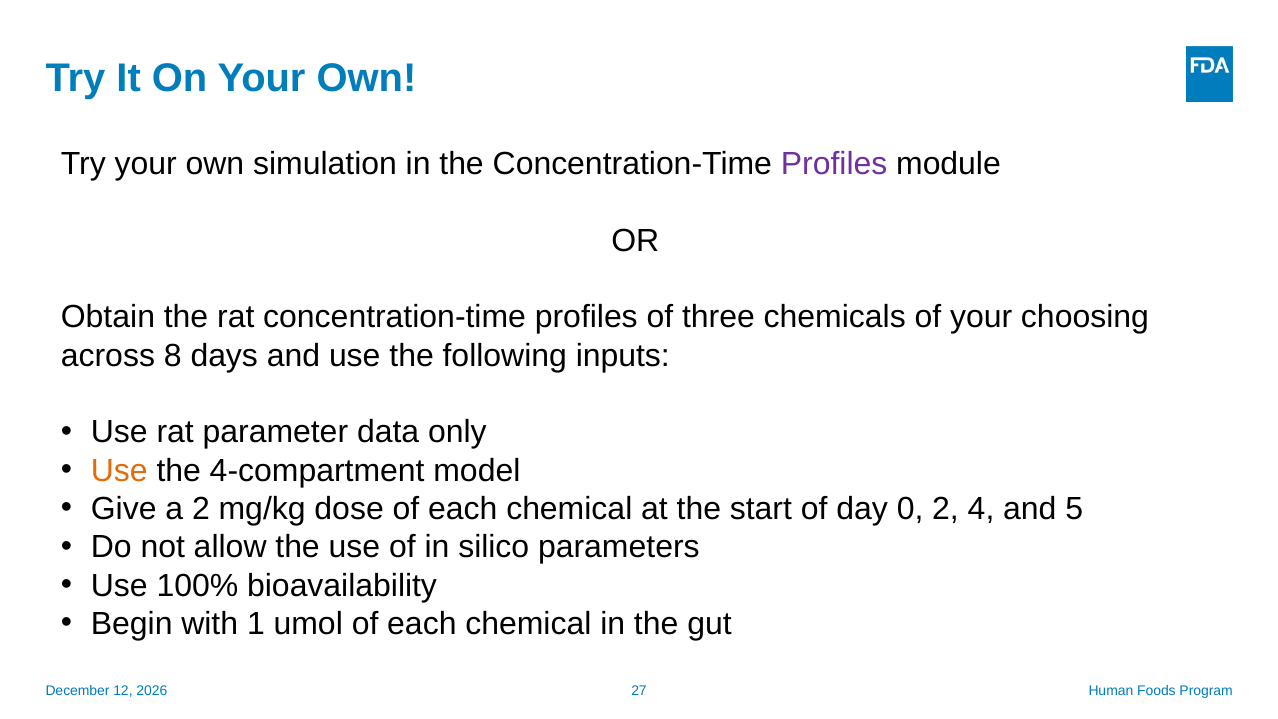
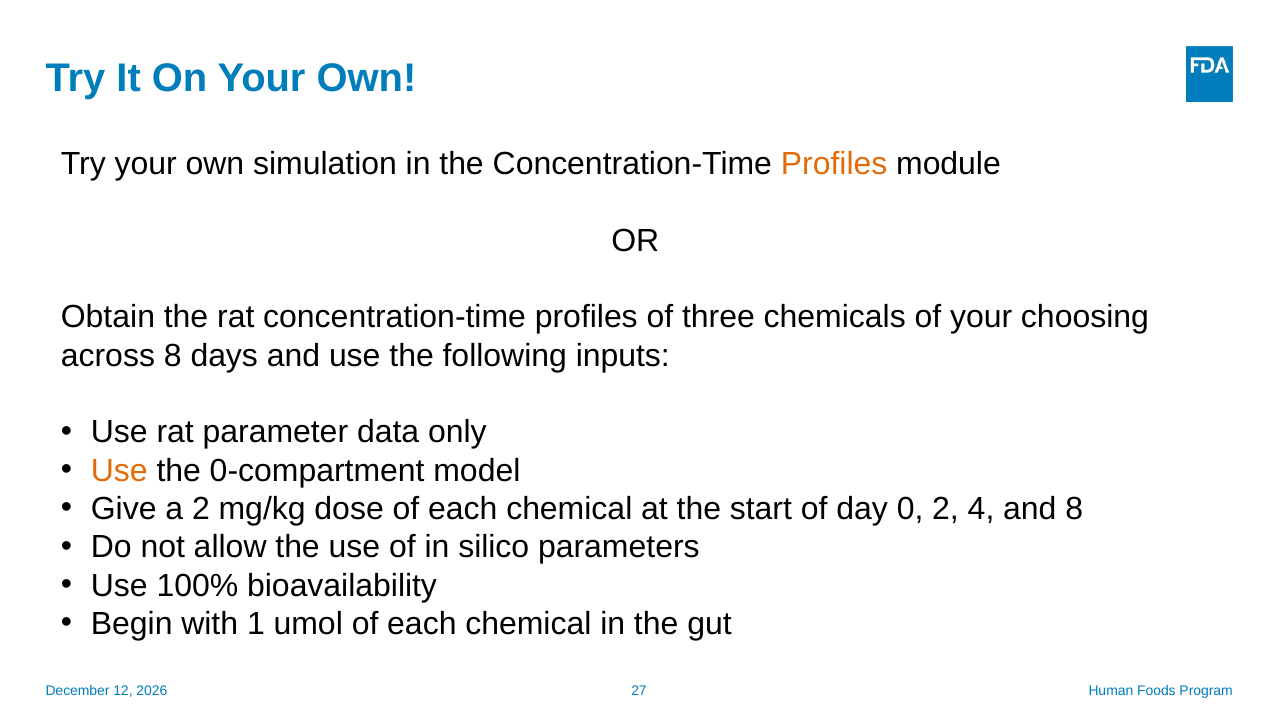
Profiles colour: purple -> orange (834, 164)
4-compartment: 4-compartment -> 0-compartment (317, 471)
and 5: 5 -> 8 (1074, 509)
